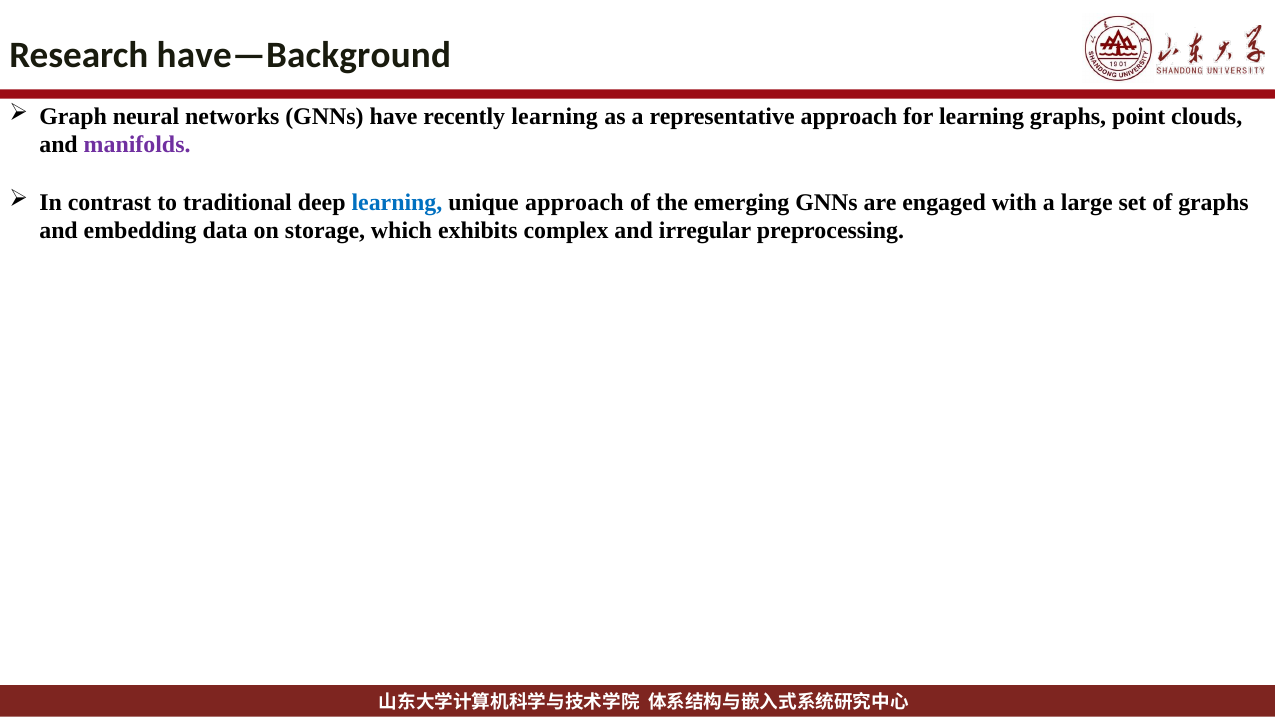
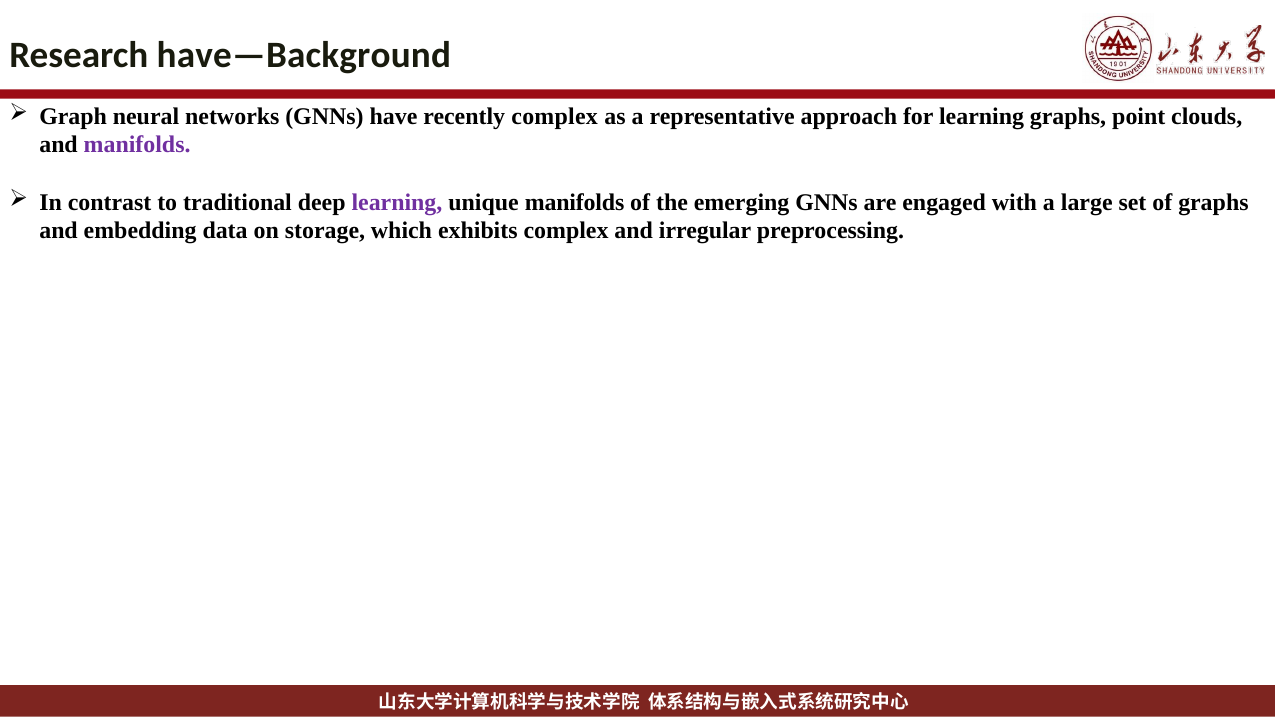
recently learning: learning -> complex (555, 116)
learning colour: blue -> purple (397, 202)
unique approach: approach -> manifolds (575, 202)
